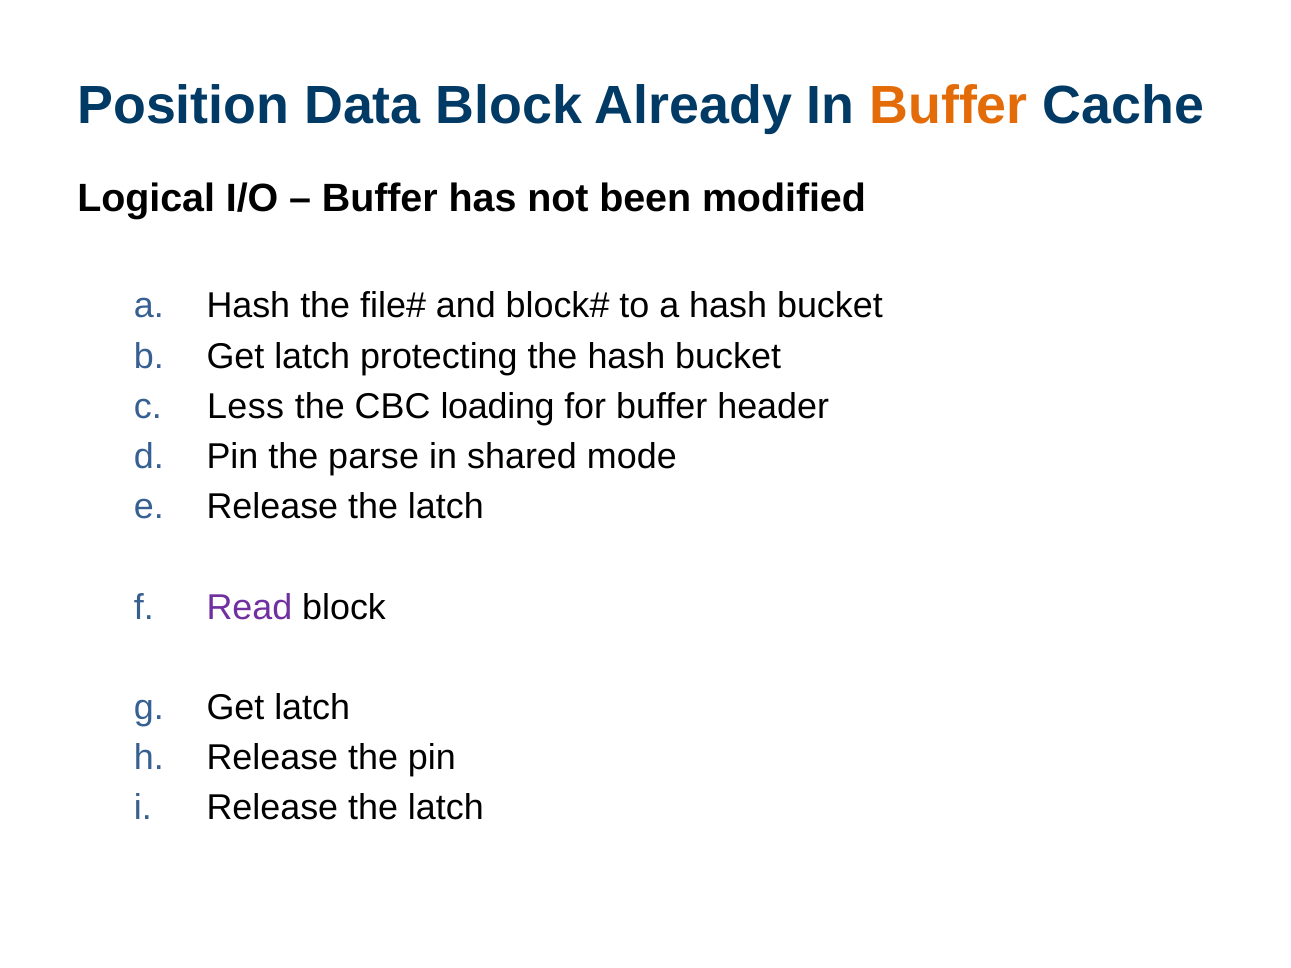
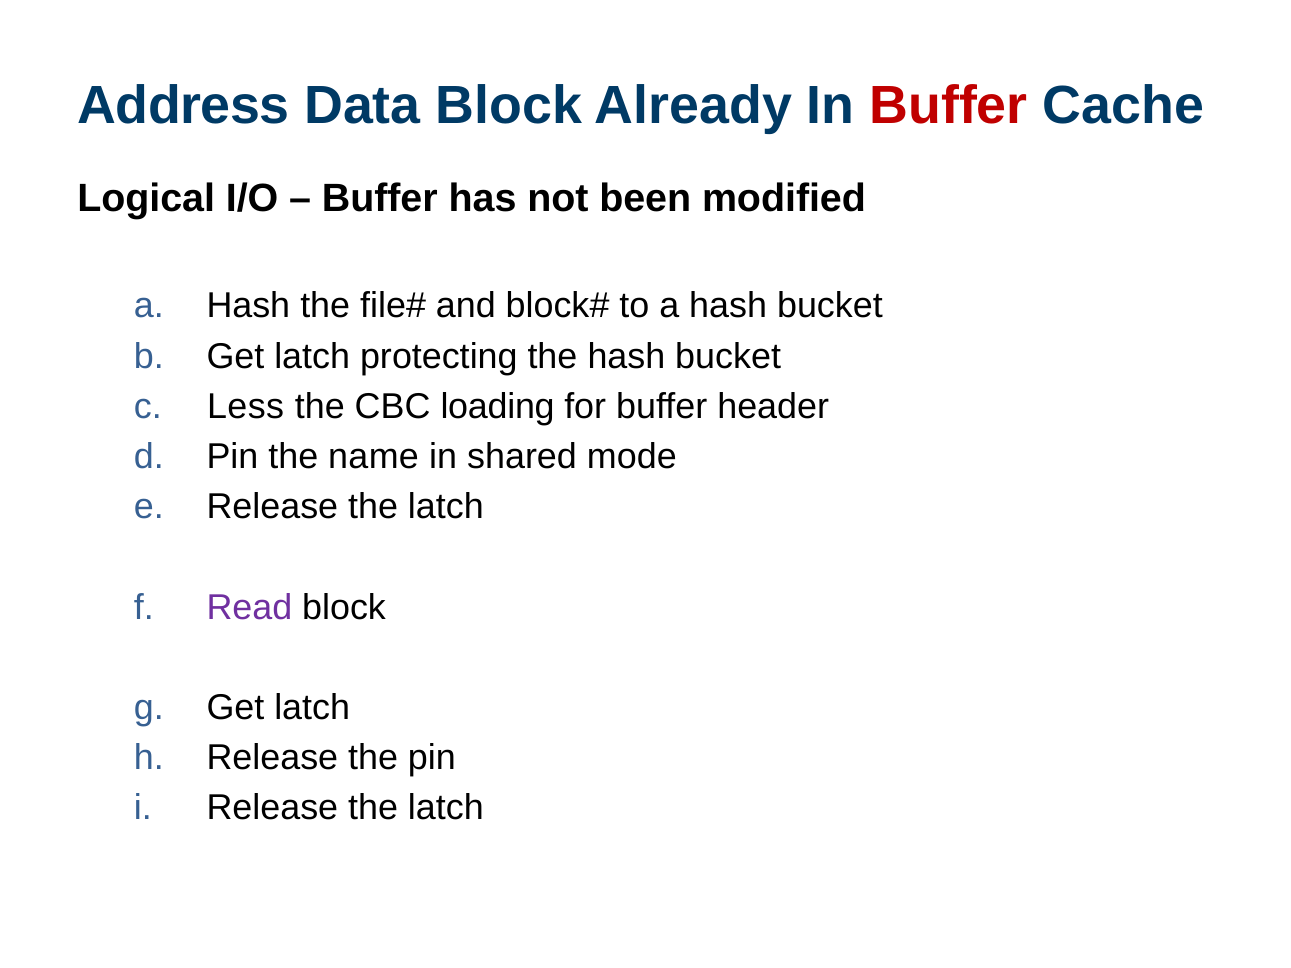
Position: Position -> Address (184, 106)
Buffer colour: orange -> red (949, 106)
parse: parse -> name (374, 457)
